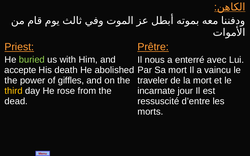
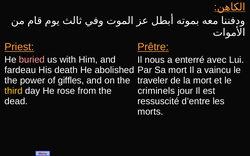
buried colour: light green -> pink (32, 60)
accepte: accepte -> fardeau (20, 70)
incarnate: incarnate -> criminels (156, 91)
